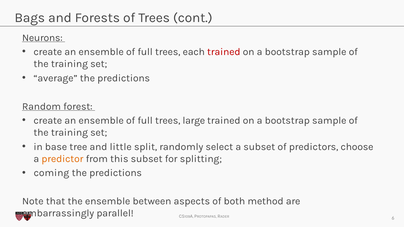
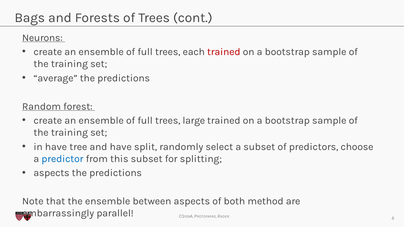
in base: base -> have (56, 147)
and little: little -> have (121, 147)
predictor colour: orange -> blue (62, 159)
coming: coming -> aspects (51, 173)
